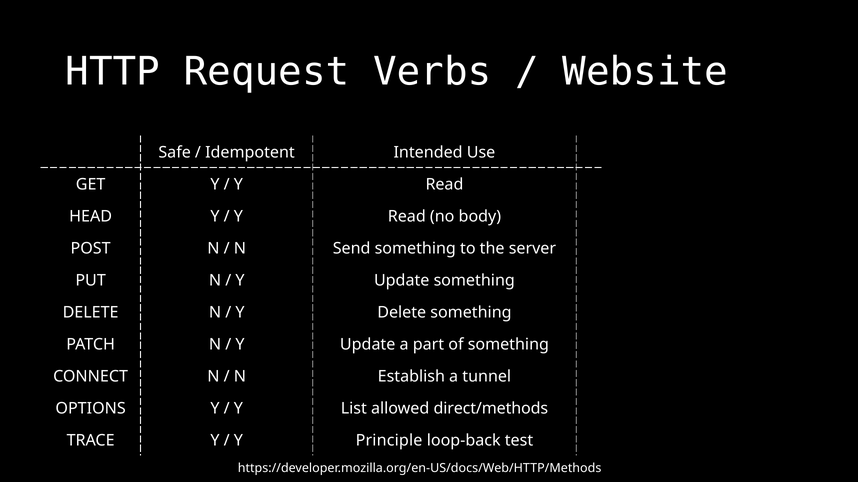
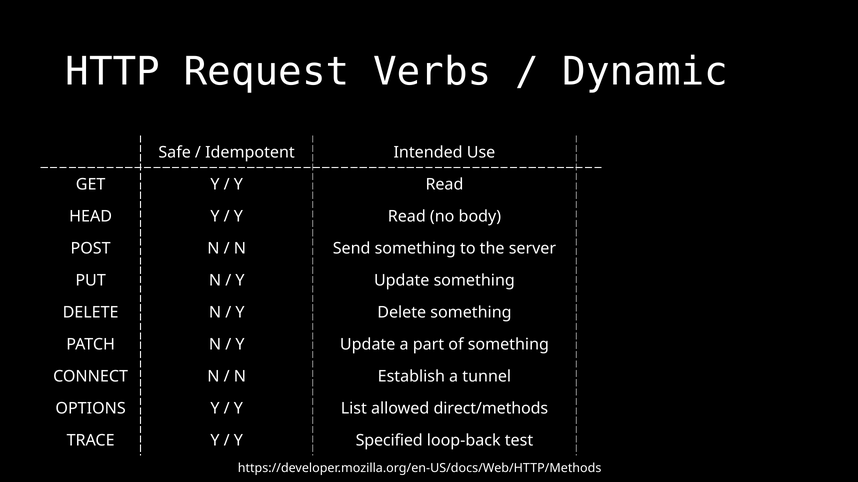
Website: Website -> Dynamic (645, 72)
Principle: Principle -> Specified (389, 441)
